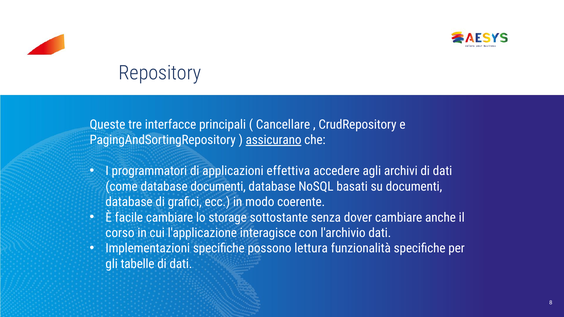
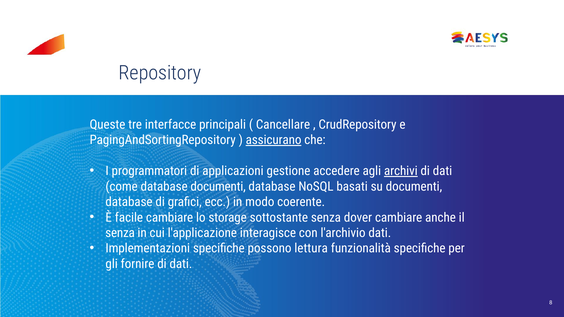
effettiva: effettiva -> gestione (288, 171)
archivi underline: none -> present (401, 171)
corso: corso -> senza (120, 233)
tabelle: tabelle -> fornire (138, 264)
